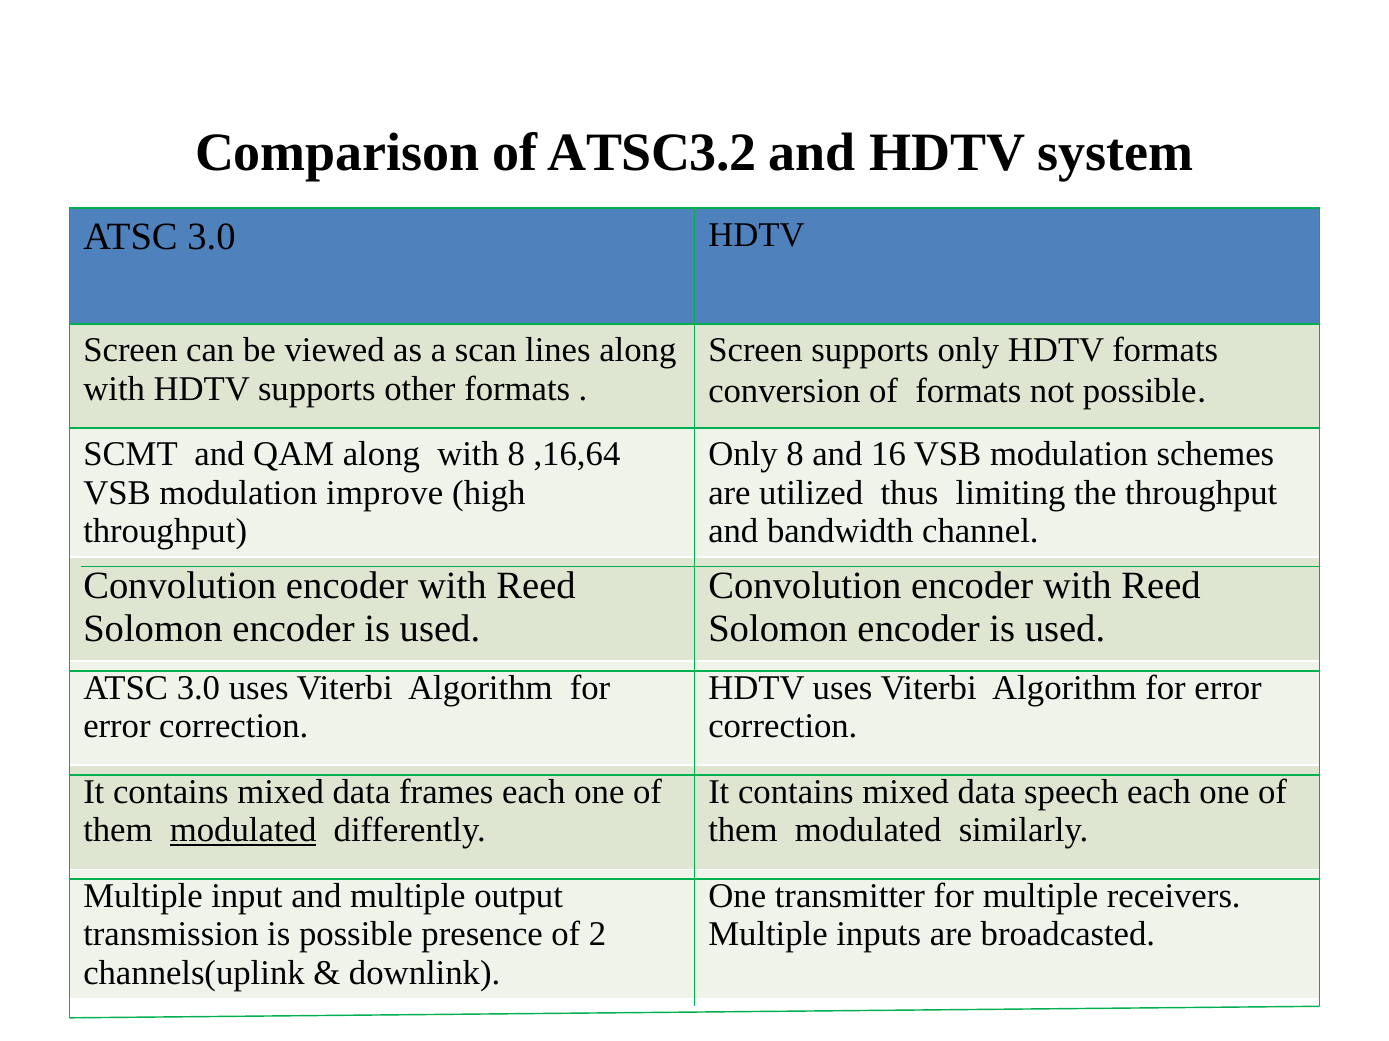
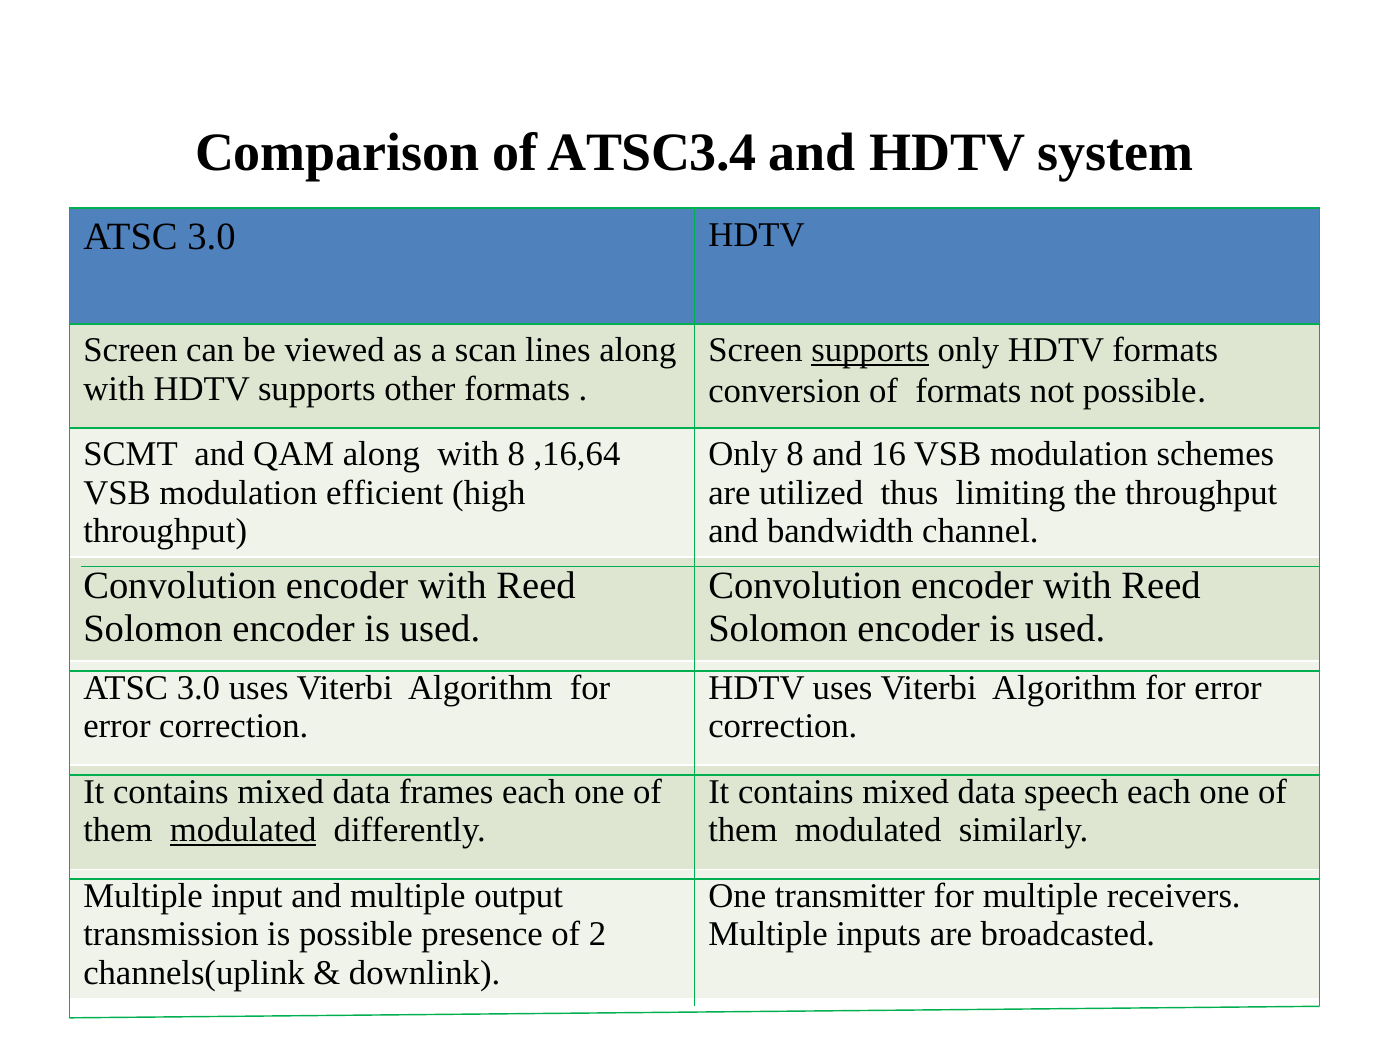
ATSC3.2: ATSC3.2 -> ATSC3.4 (652, 152)
supports underline: none -> present (870, 351)
improve: improve -> efficient (385, 493)
